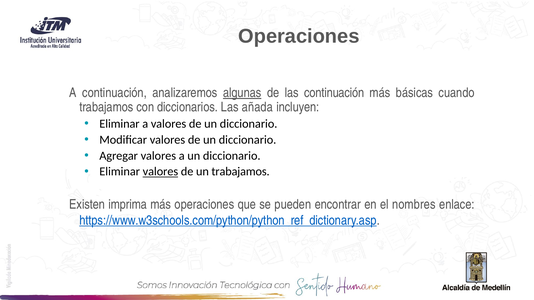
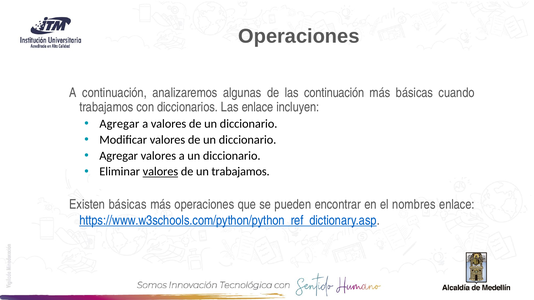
algunas underline: present -> none (242, 93)
Las añada: añada -> enlace (258, 107)
Eliminar: Eliminar -> Agregar (119, 124)
Existen imprima: imprima -> básicas (128, 205)
